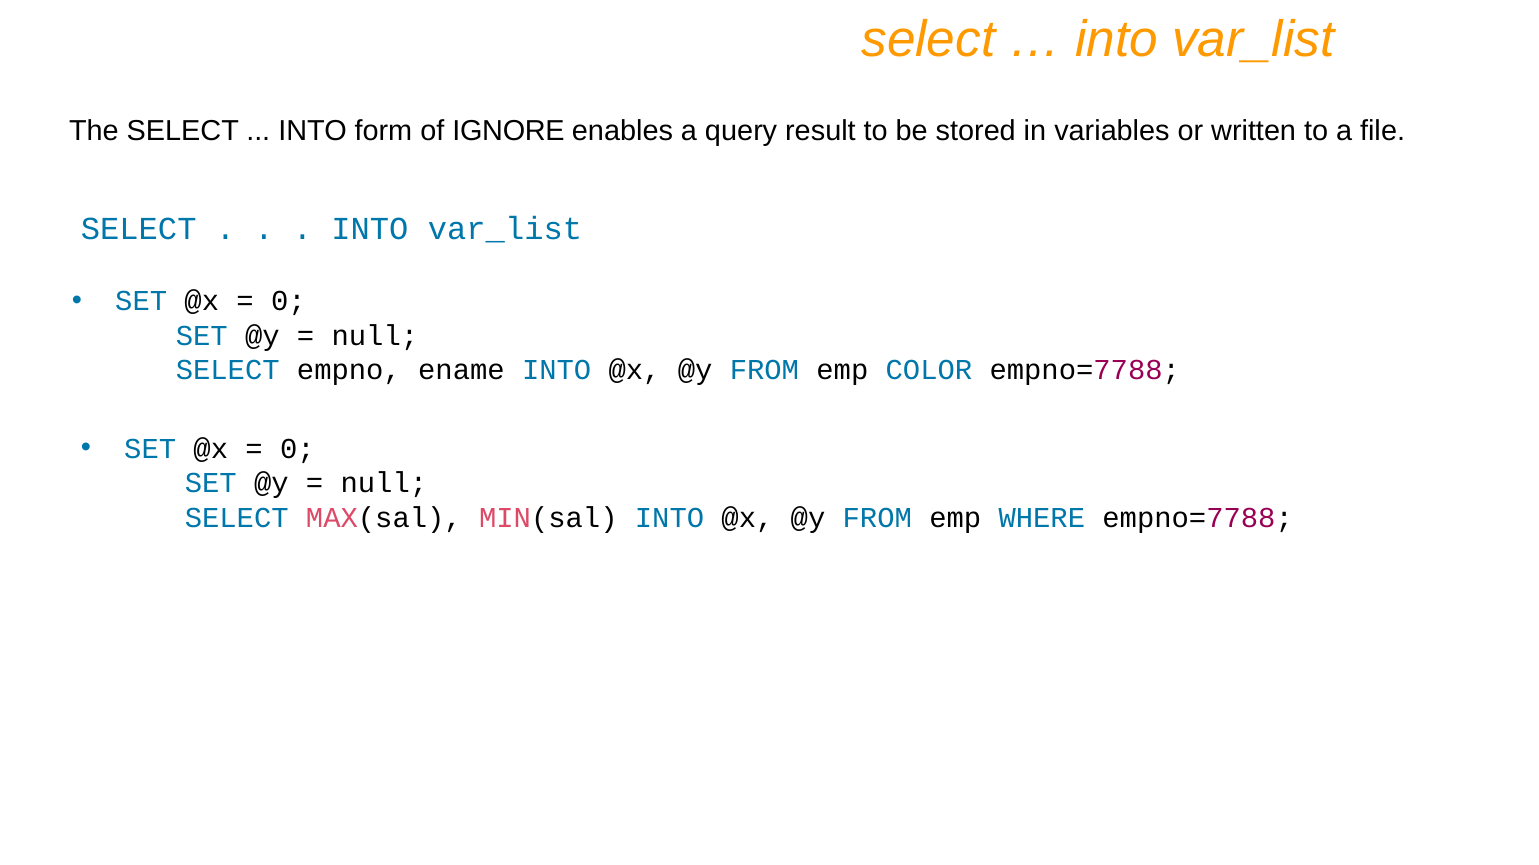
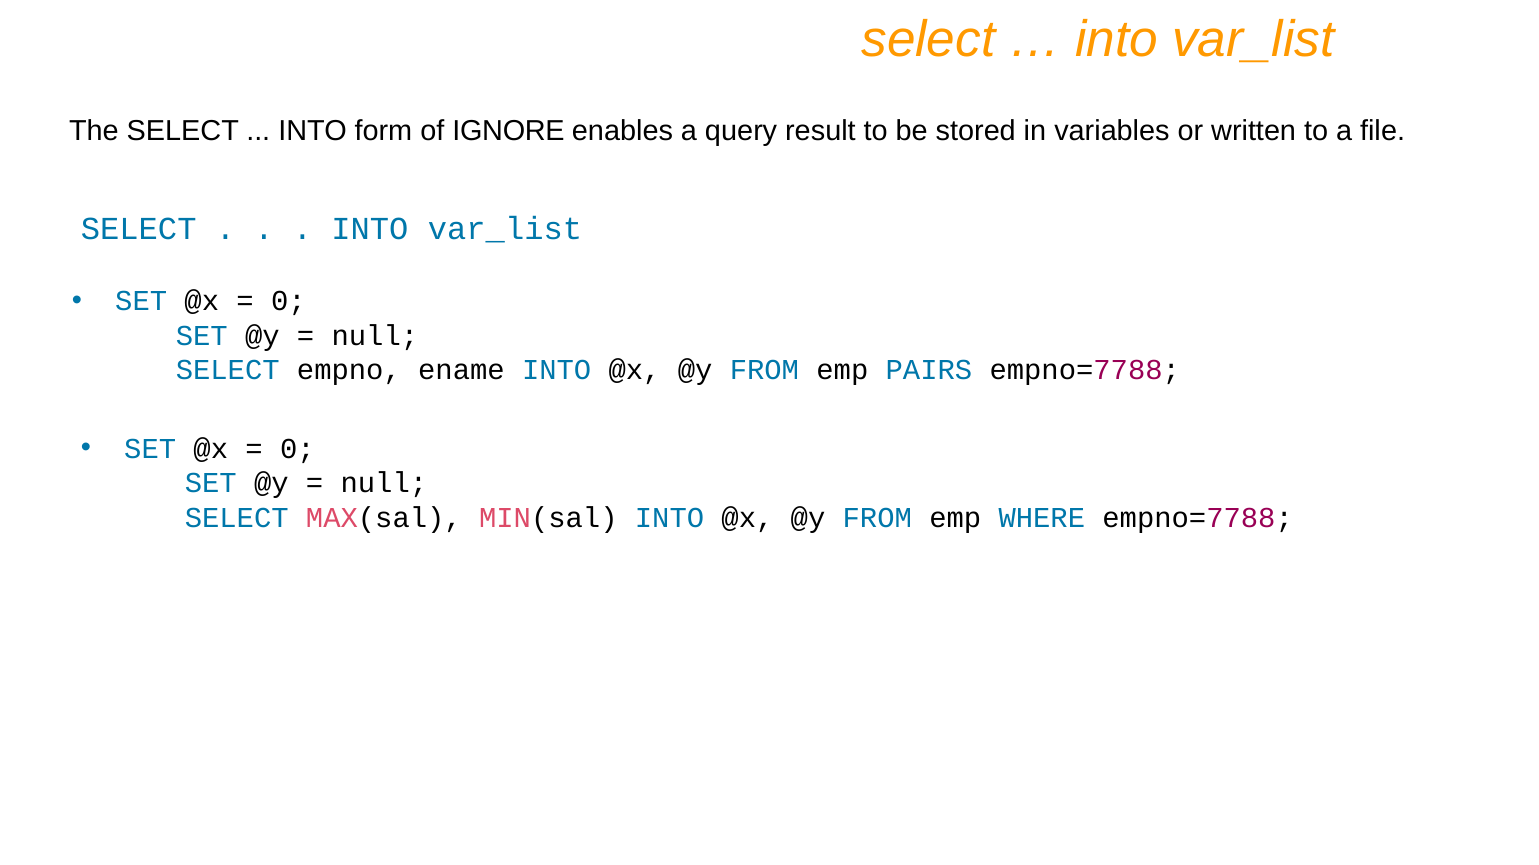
COLOR: COLOR -> PAIRS (929, 371)
